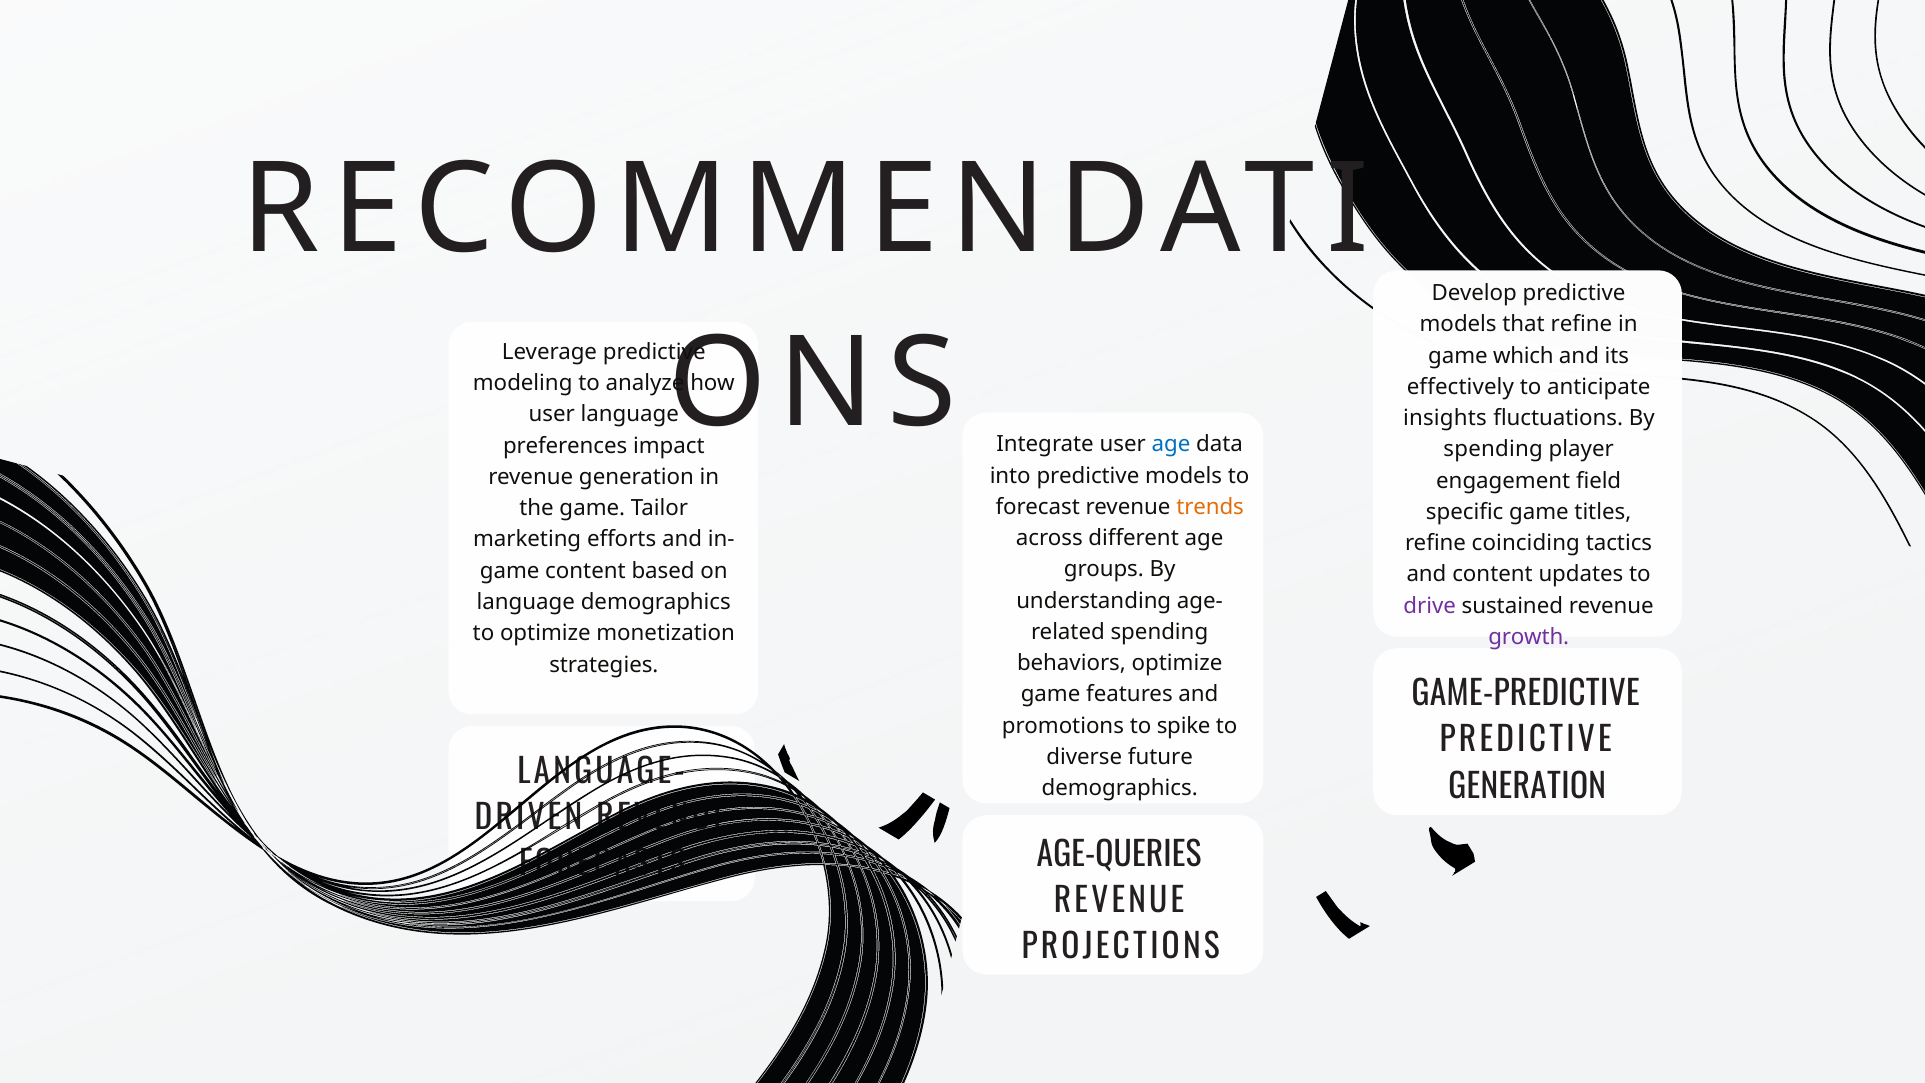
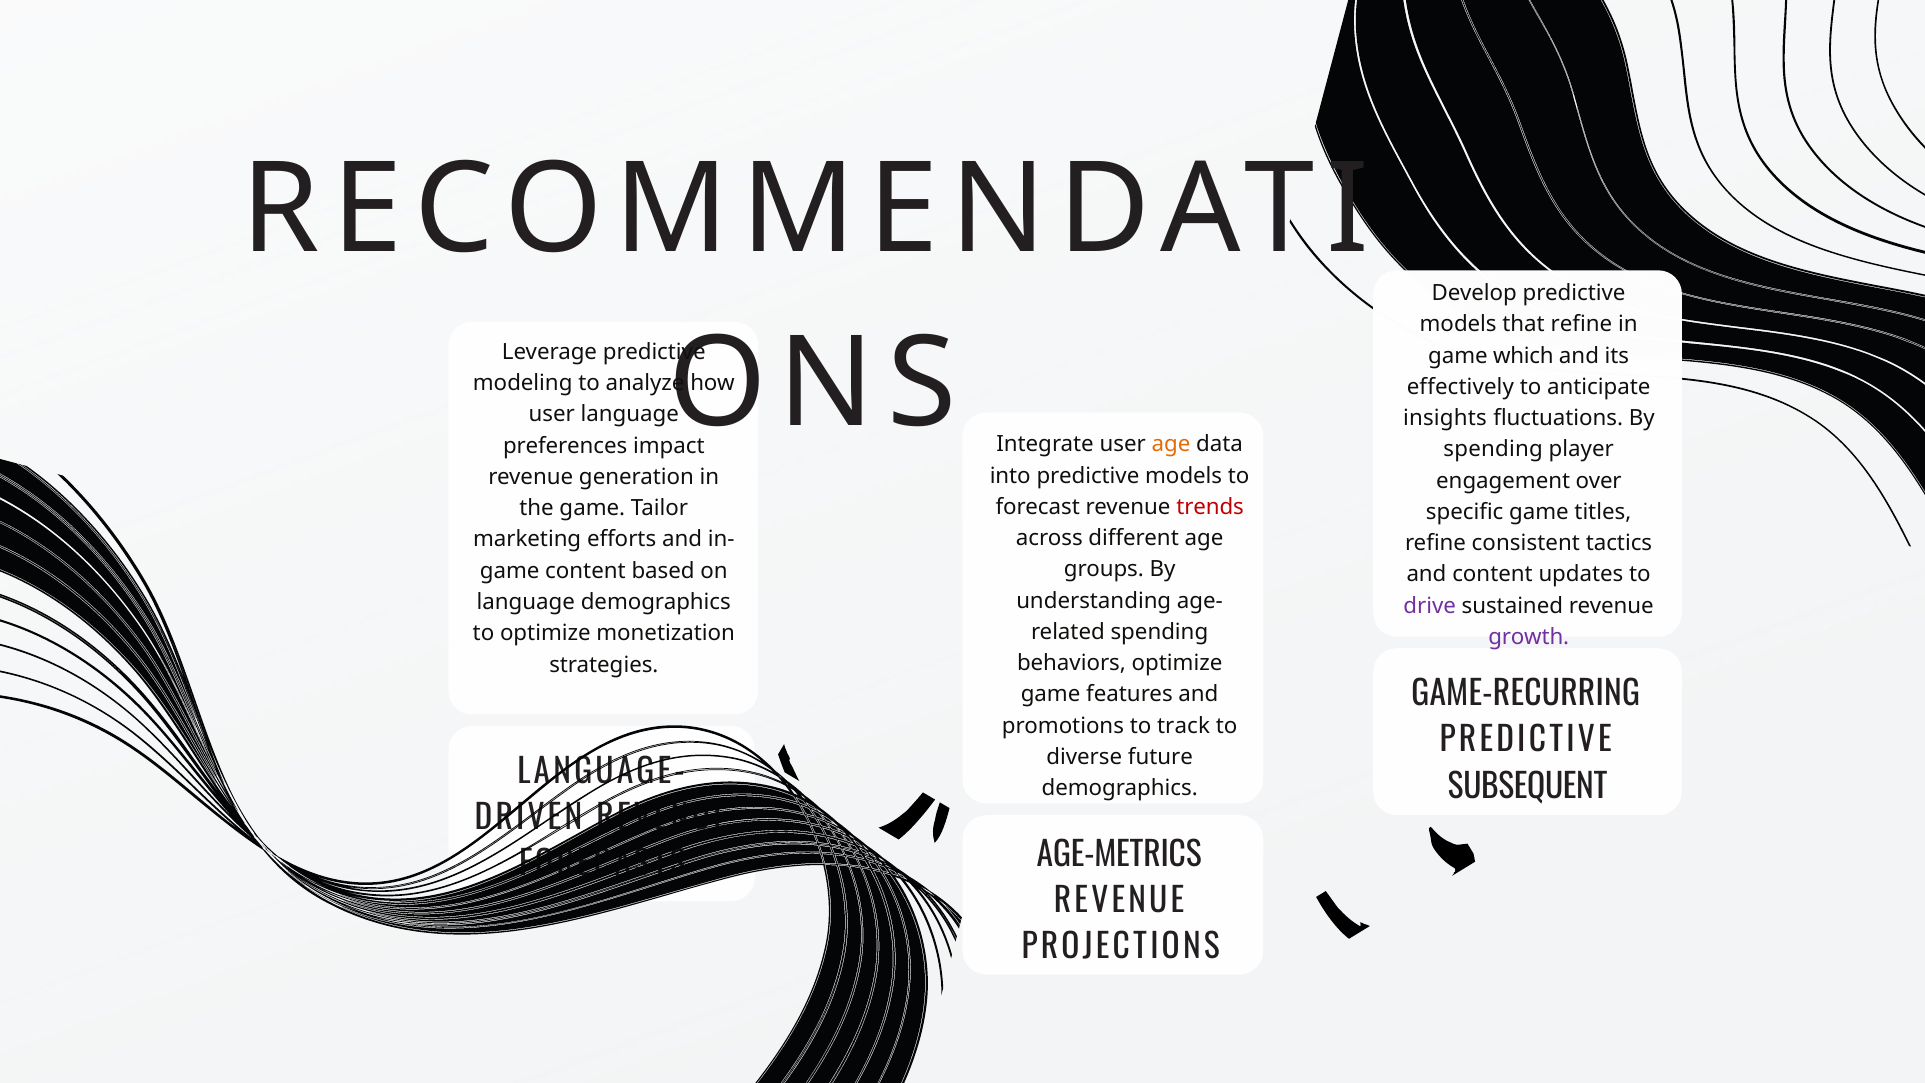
age colour: blue -> orange (1171, 444)
field: field -> over (1599, 481)
trends colour: orange -> red (1210, 507)
coinciding: coinciding -> consistent (1526, 543)
GAME-PREDICTIVE: GAME-PREDICTIVE -> GAME-RECURRING (1526, 694)
spike: spike -> track (1184, 726)
GENERATION: GENERATION -> SUBSEQUENT (1528, 787)
AGE-QUERIES: AGE-QUERIES -> AGE-METRICS (1119, 855)
